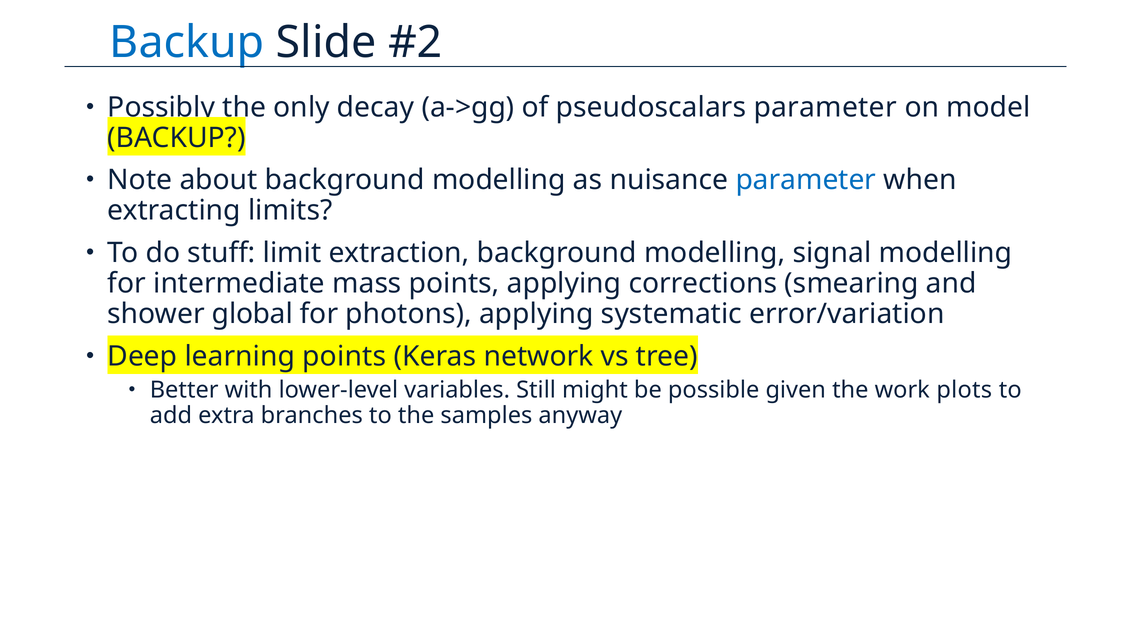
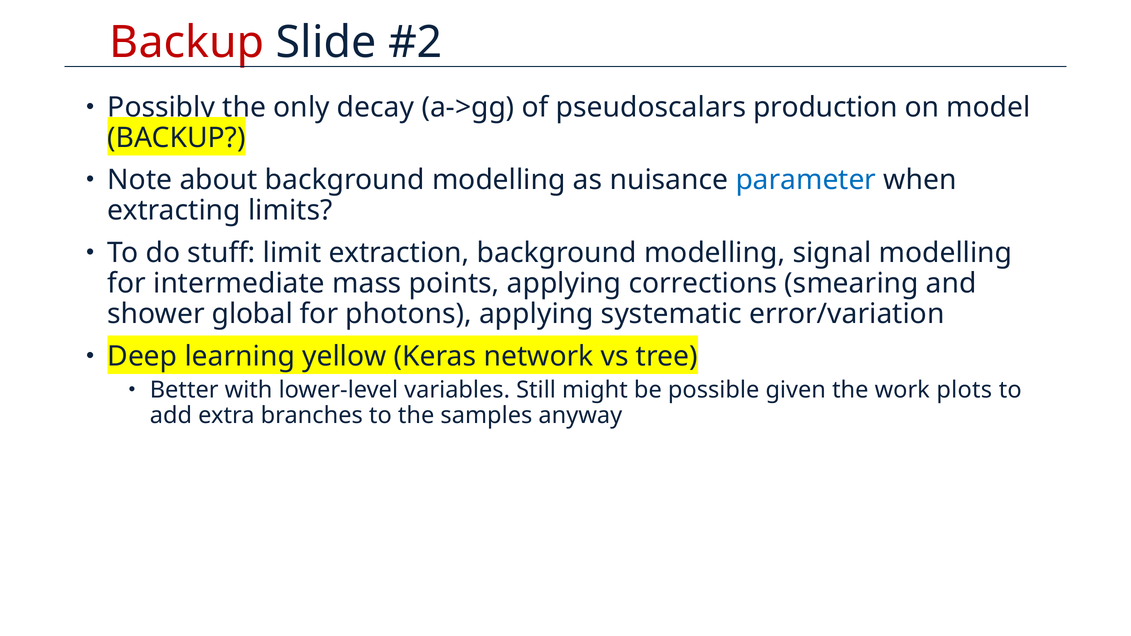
Backup colour: blue -> red (187, 43)
pseudoscalars parameter: parameter -> production (825, 107)
learning points: points -> yellow (344, 356)
